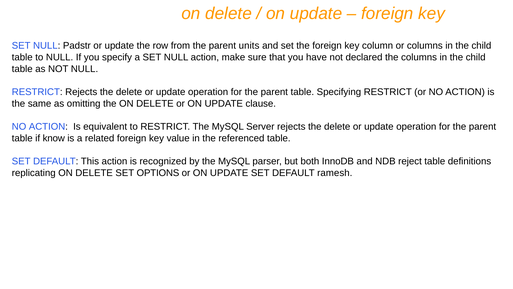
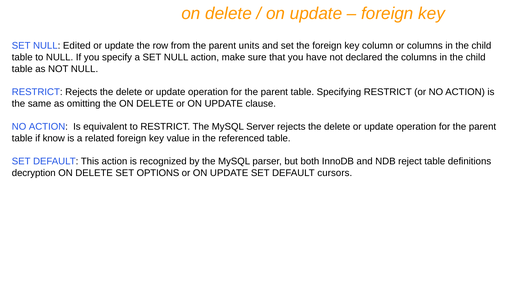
Padstr: Padstr -> Edited (77, 46)
replicating: replicating -> decryption (34, 173)
ramesh: ramesh -> cursors (335, 173)
